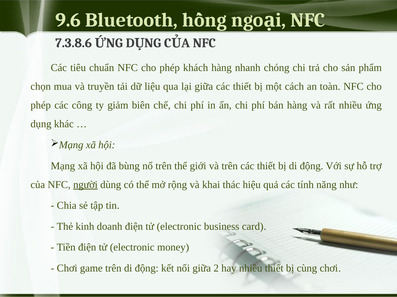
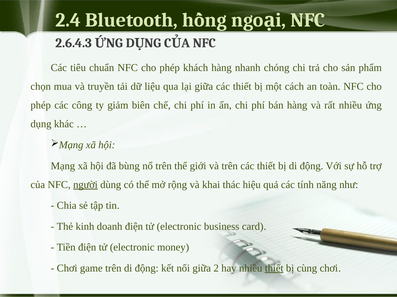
9.6: 9.6 -> 2.4 (68, 20)
7.3.8.6: 7.3.8.6 -> 2.6.4.3 (74, 43)
thiết underline: none -> present (274, 269)
